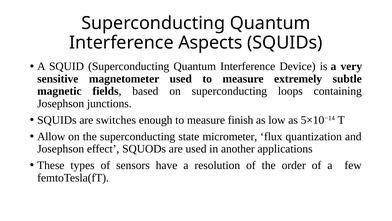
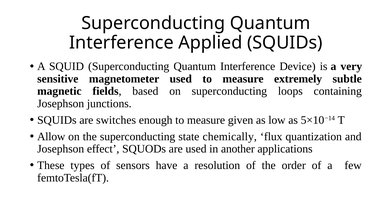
Aspects: Aspects -> Applied (210, 43)
finish: finish -> given (241, 120)
micrometer: micrometer -> chemically (230, 136)
